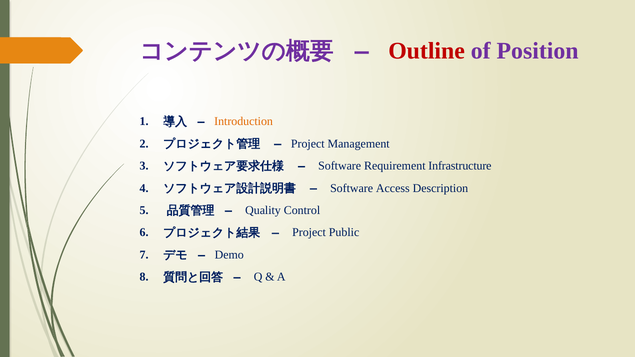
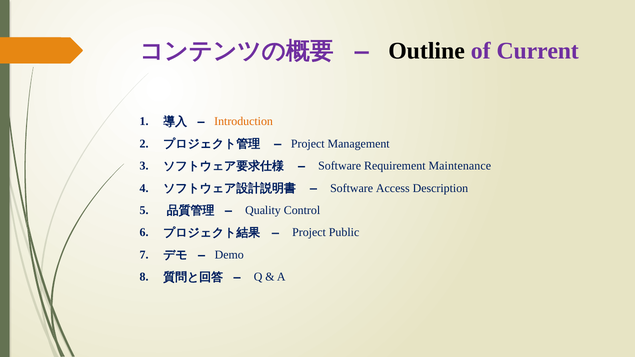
Outline colour: red -> black (427, 51)
Position: Position -> Current (538, 51)
Infrastructure: Infrastructure -> Maintenance (460, 166)
